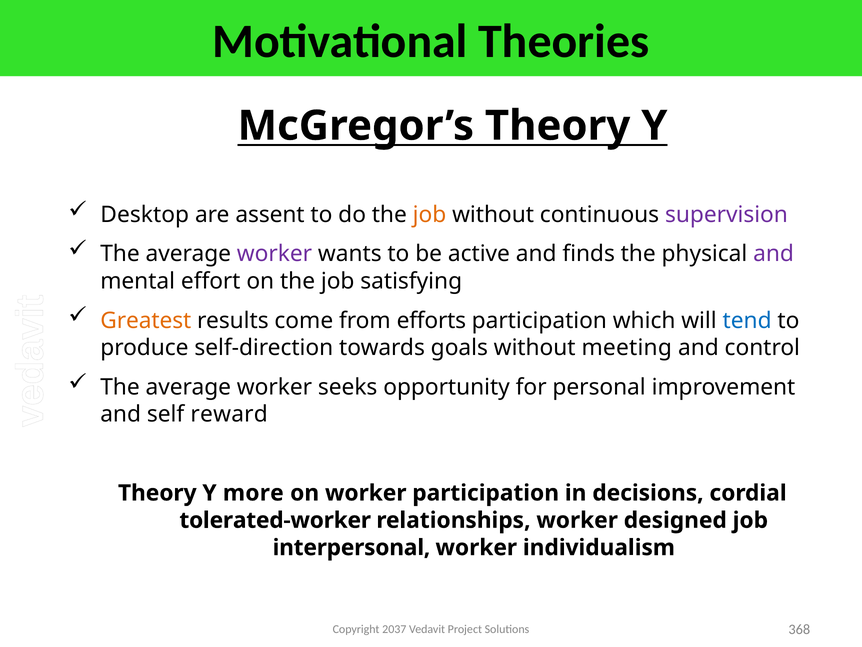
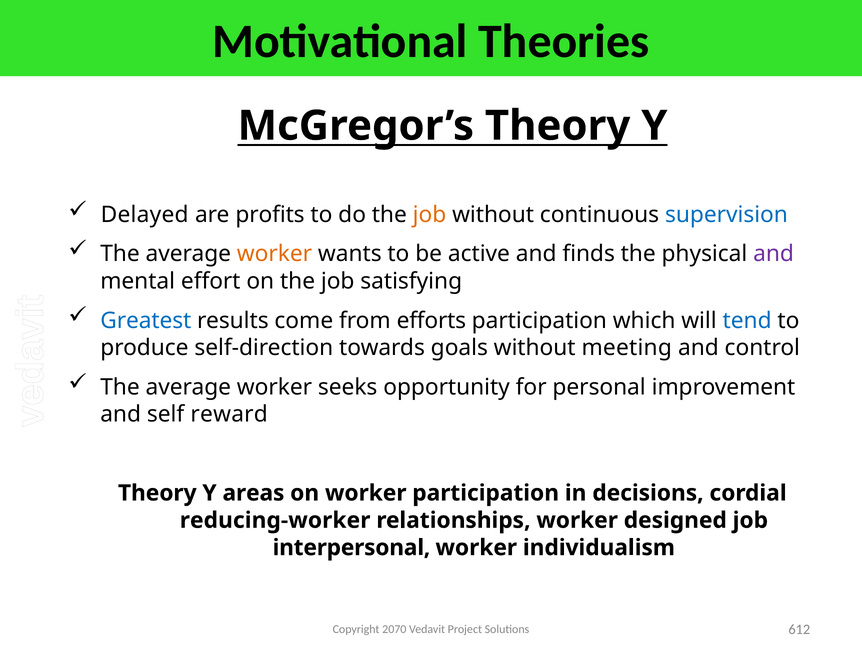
Desktop: Desktop -> Delayed (145, 214)
assent: assent -> profits (270, 214)
supervision colour: purple -> blue (726, 214)
worker colour: purple -> orange (274, 254)
Greatest colour: orange -> blue (146, 320)
more: more -> areas (253, 493)
tolerated-worker: tolerated-worker -> reducing-worker (275, 520)
2037: 2037 -> 2070 (394, 629)
368: 368 -> 612 (799, 629)
